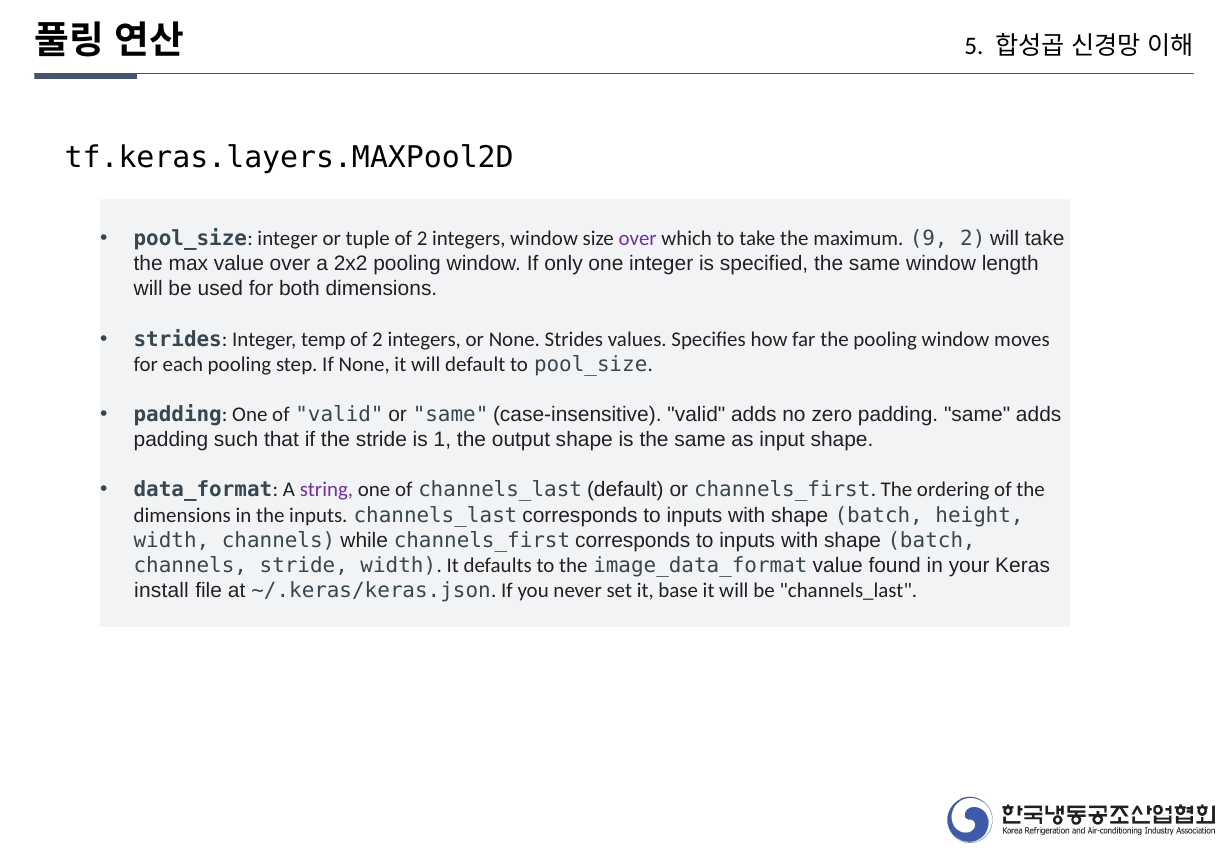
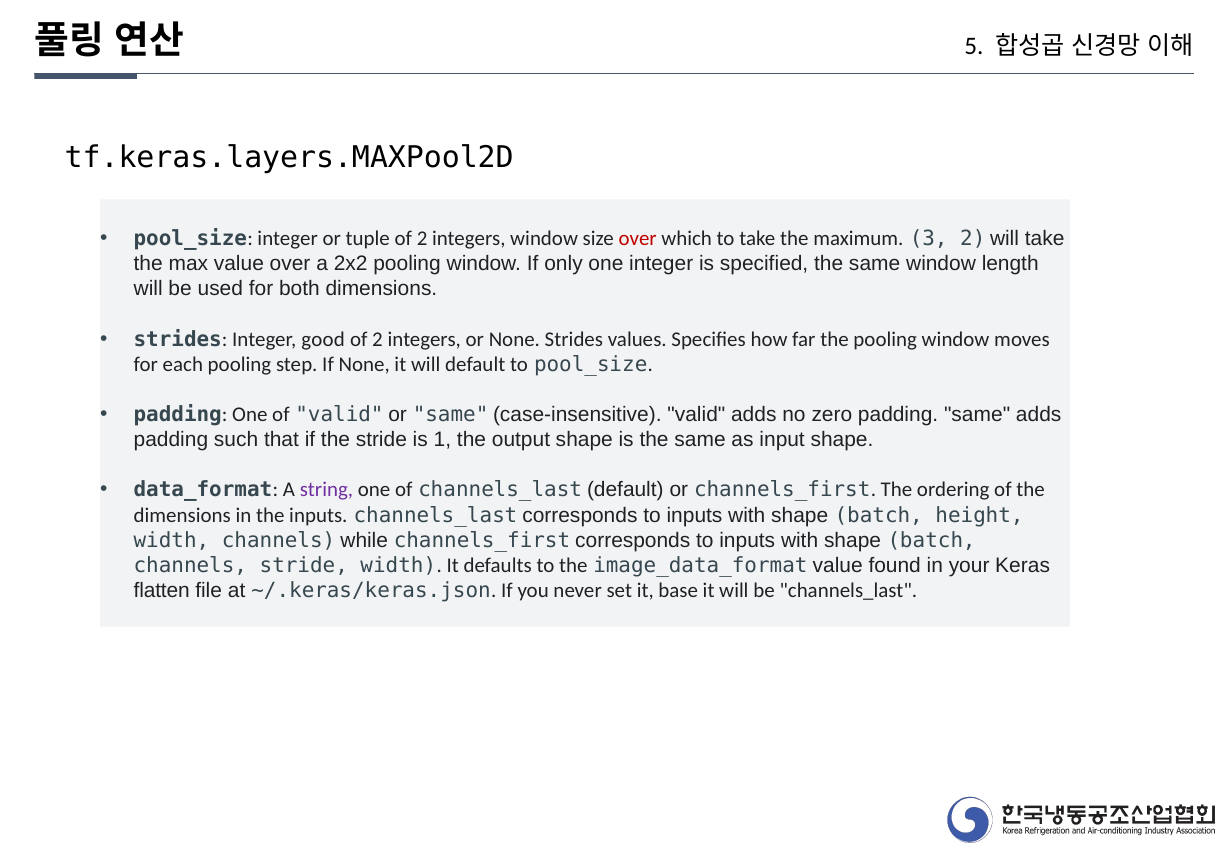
over colour: purple -> red (638, 239)
9: 9 -> 3 (929, 239)
temp: temp -> good (323, 339)
install: install -> flatten (162, 591)
